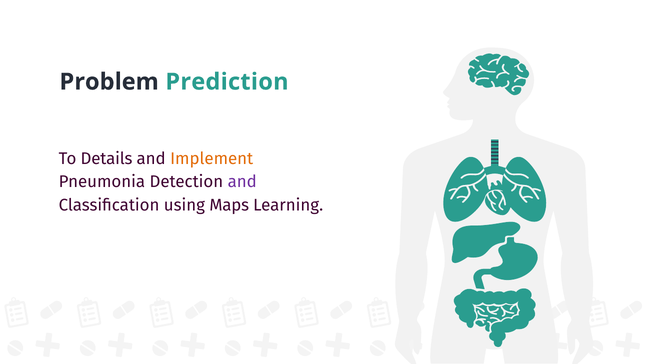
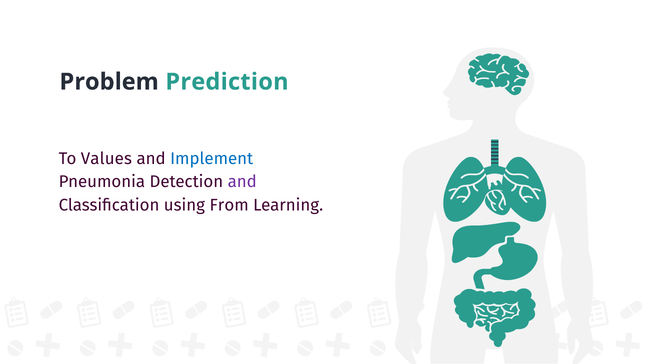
Details: Details -> Values (106, 158)
Implement colour: orange -> blue (212, 158)
Maps: Maps -> From (229, 205)
